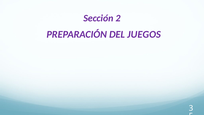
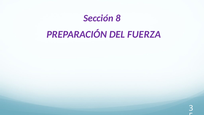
2: 2 -> 8 (118, 18)
JUEGOS: JUEGOS -> FUERZA (144, 34)
